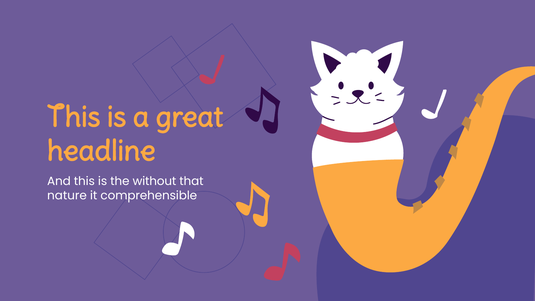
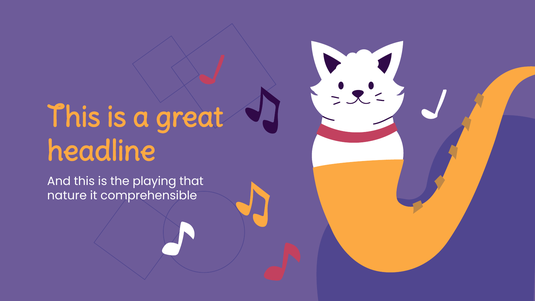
without: without -> playing (154, 181)
